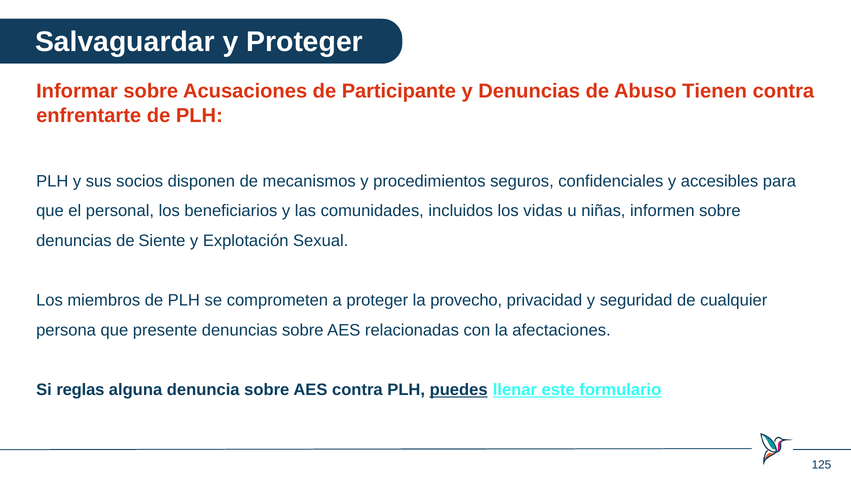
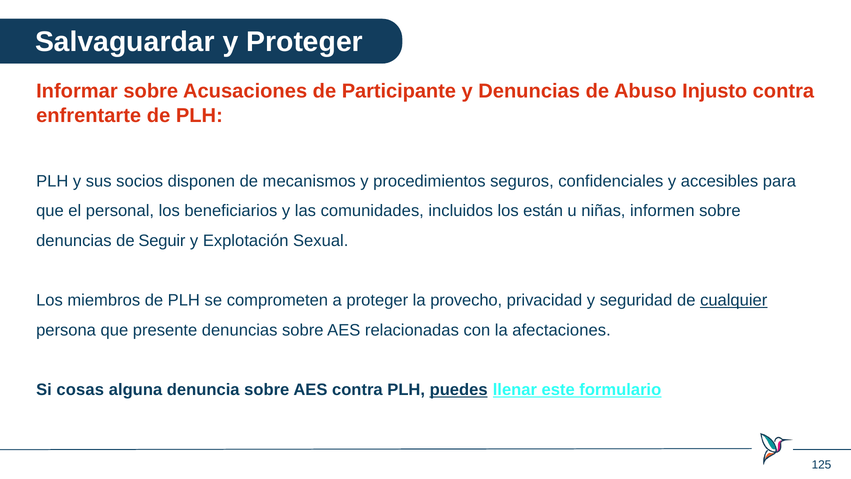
Tienen: Tienen -> Injusto (715, 91)
vidas: vidas -> están (543, 211)
Siente: Siente -> Seguir (162, 241)
cualquier underline: none -> present (734, 300)
reglas: reglas -> cosas (80, 390)
